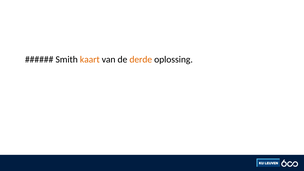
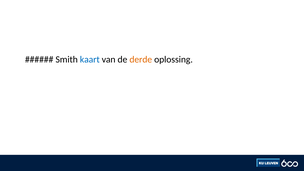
kaart colour: orange -> blue (90, 59)
